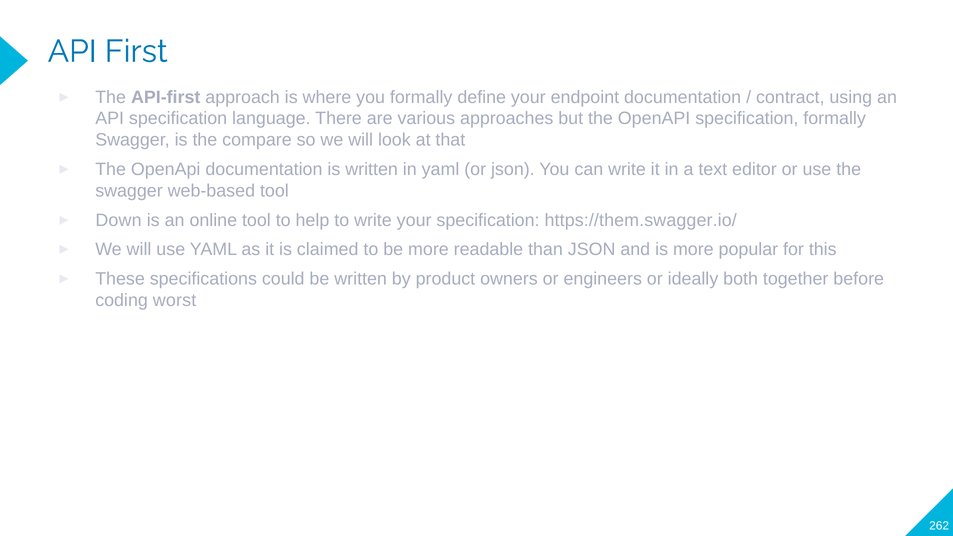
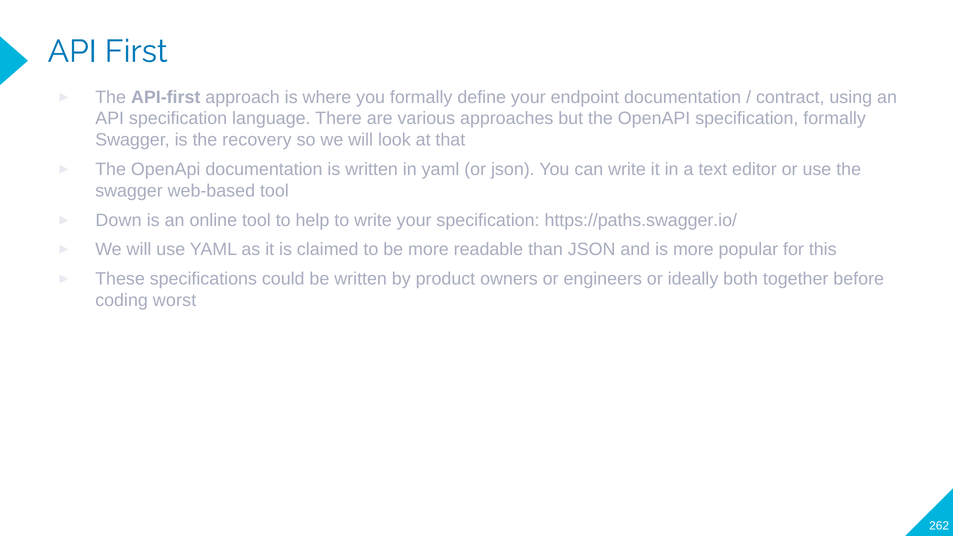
compare: compare -> recovery (257, 140)
https://them.swagger.io/: https://them.swagger.io/ -> https://paths.swagger.io/ (641, 220)
